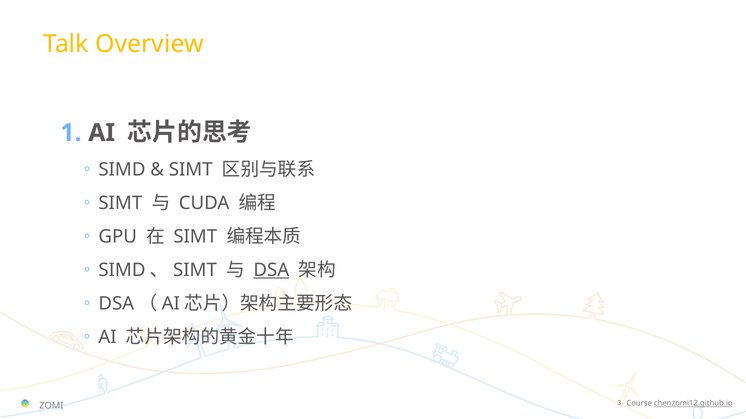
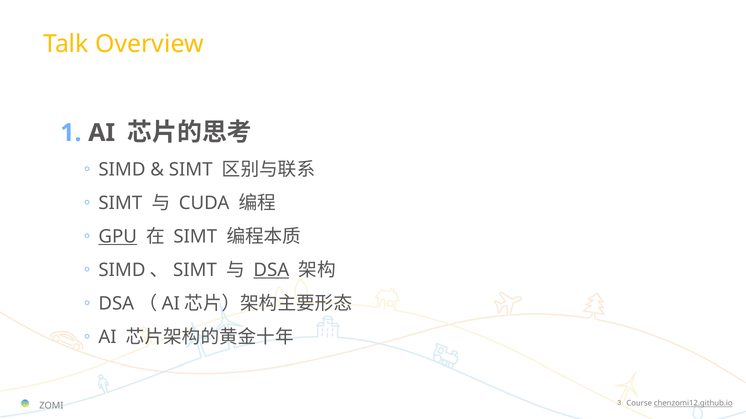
GPU underline: none -> present (118, 237)
